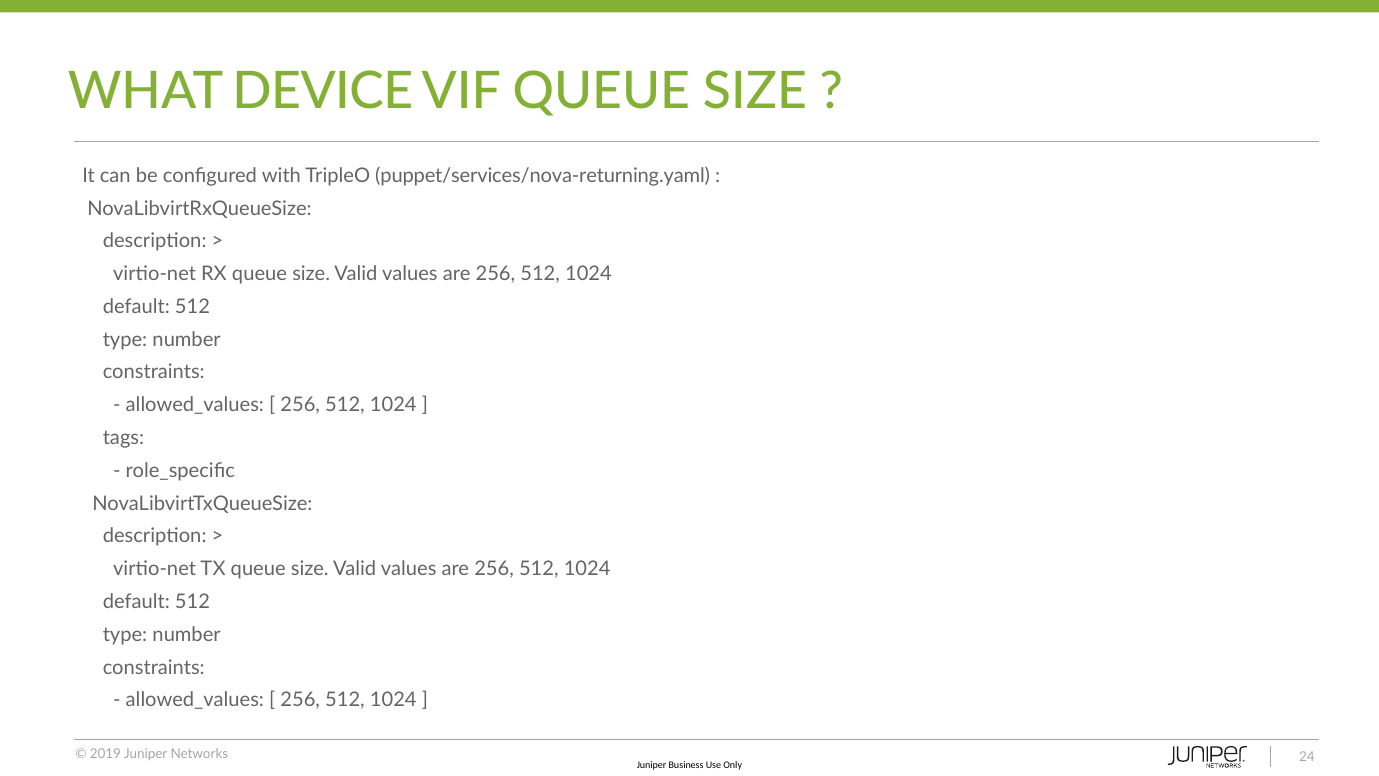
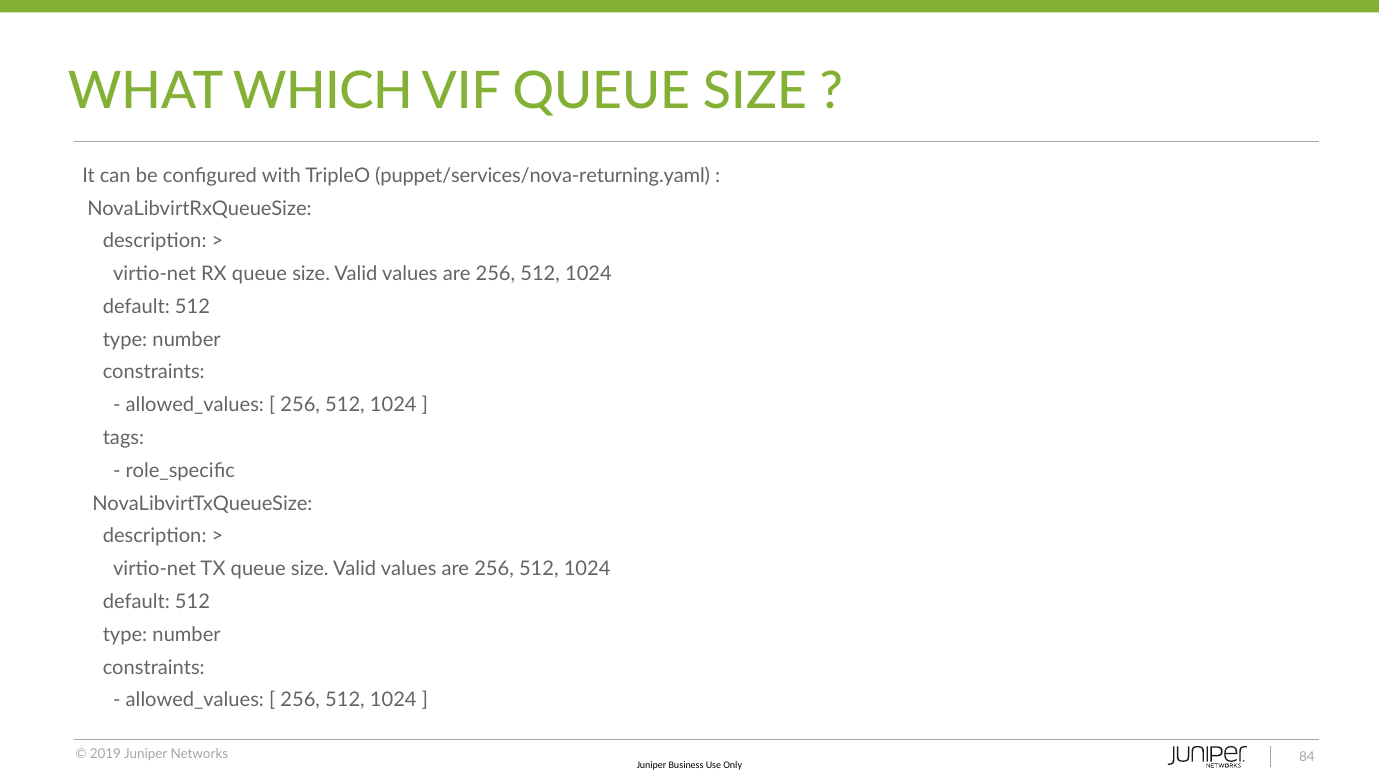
DEVICE: DEVICE -> WHICH (323, 91)
24: 24 -> 84 (1307, 757)
